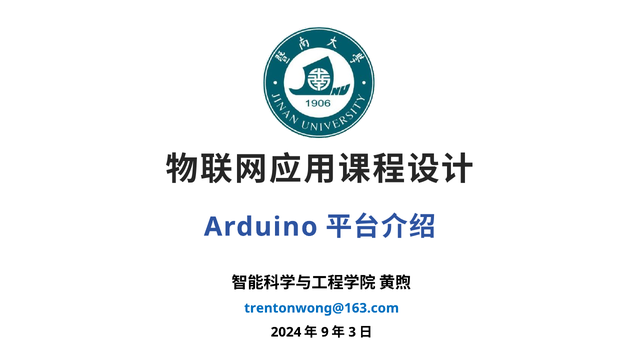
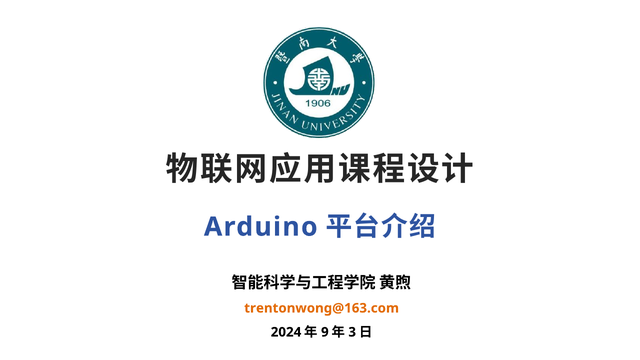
trentonwong@163.com colour: blue -> orange (322, 308)
